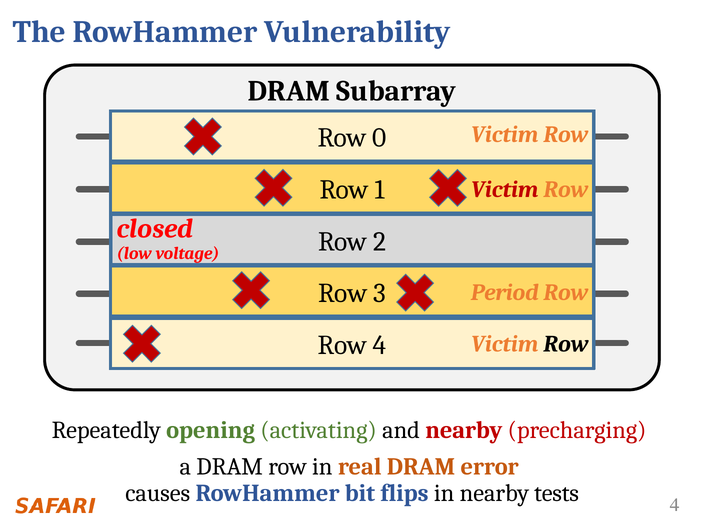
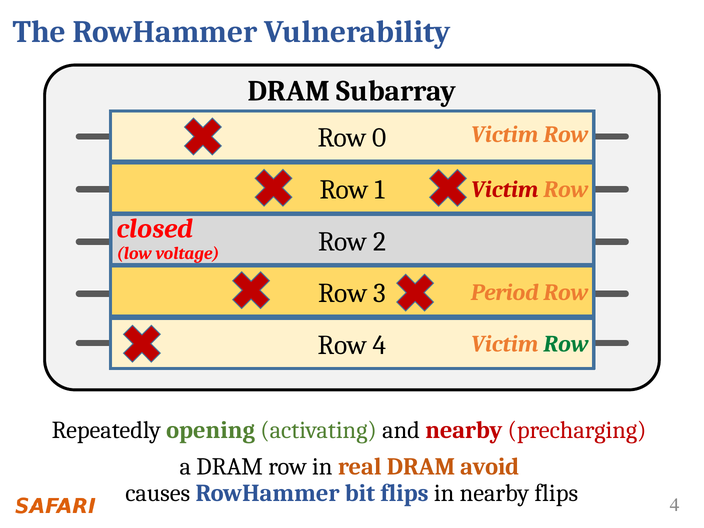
Row colour: black -> green (566, 344)
error: error -> avoid (490, 467)
nearby tests: tests -> flips (556, 493)
